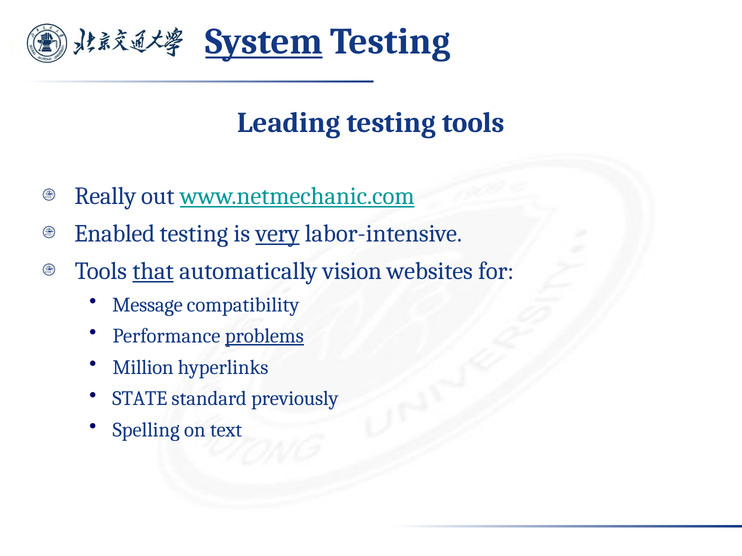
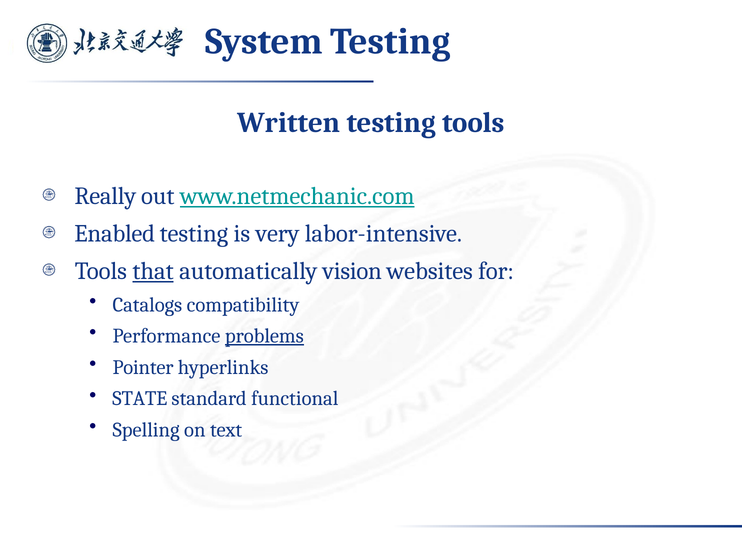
System underline: present -> none (264, 42)
Leading: Leading -> Written (289, 123)
very underline: present -> none (277, 234)
Message: Message -> Catalogs (147, 305)
Million: Million -> Pointer (143, 368)
previously: previously -> functional (295, 399)
